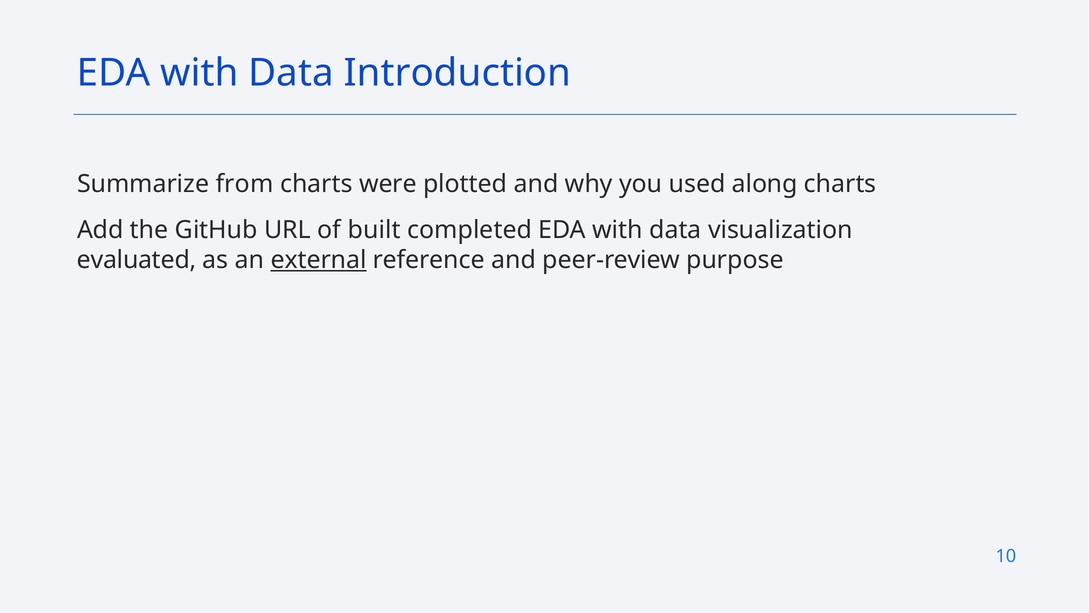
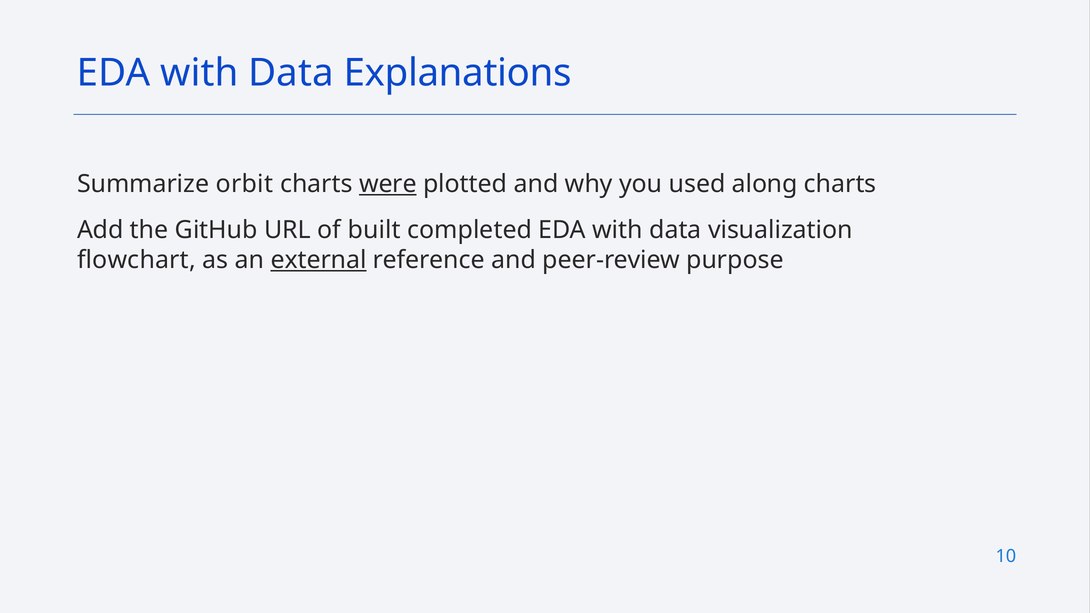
Introduction: Introduction -> Explanations (458, 73)
from: from -> orbit (244, 184)
were underline: none -> present (388, 184)
evaluated: evaluated -> flowchart (136, 260)
